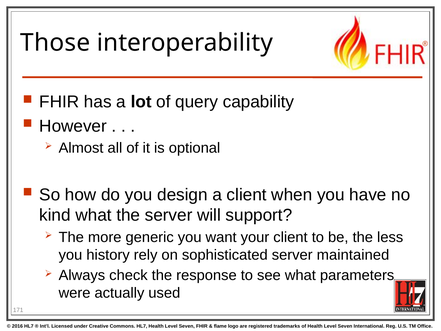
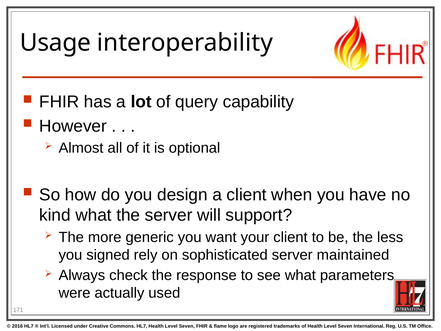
Those: Those -> Usage (55, 43)
history: history -> signed (108, 255)
